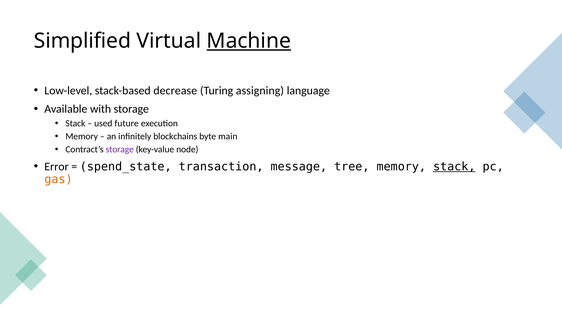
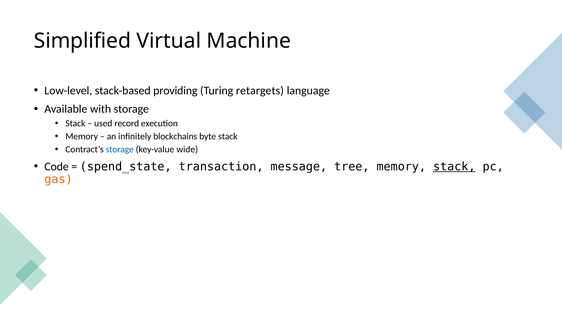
Machine underline: present -> none (249, 41)
decrease: decrease -> providing (175, 91)
assigning: assigning -> retargets (260, 91)
future: future -> record (127, 123)
byte main: main -> stack (228, 136)
storage colour: purple -> blue (120, 149)
node: node -> wide (187, 149)
Error: Error -> Code (57, 167)
